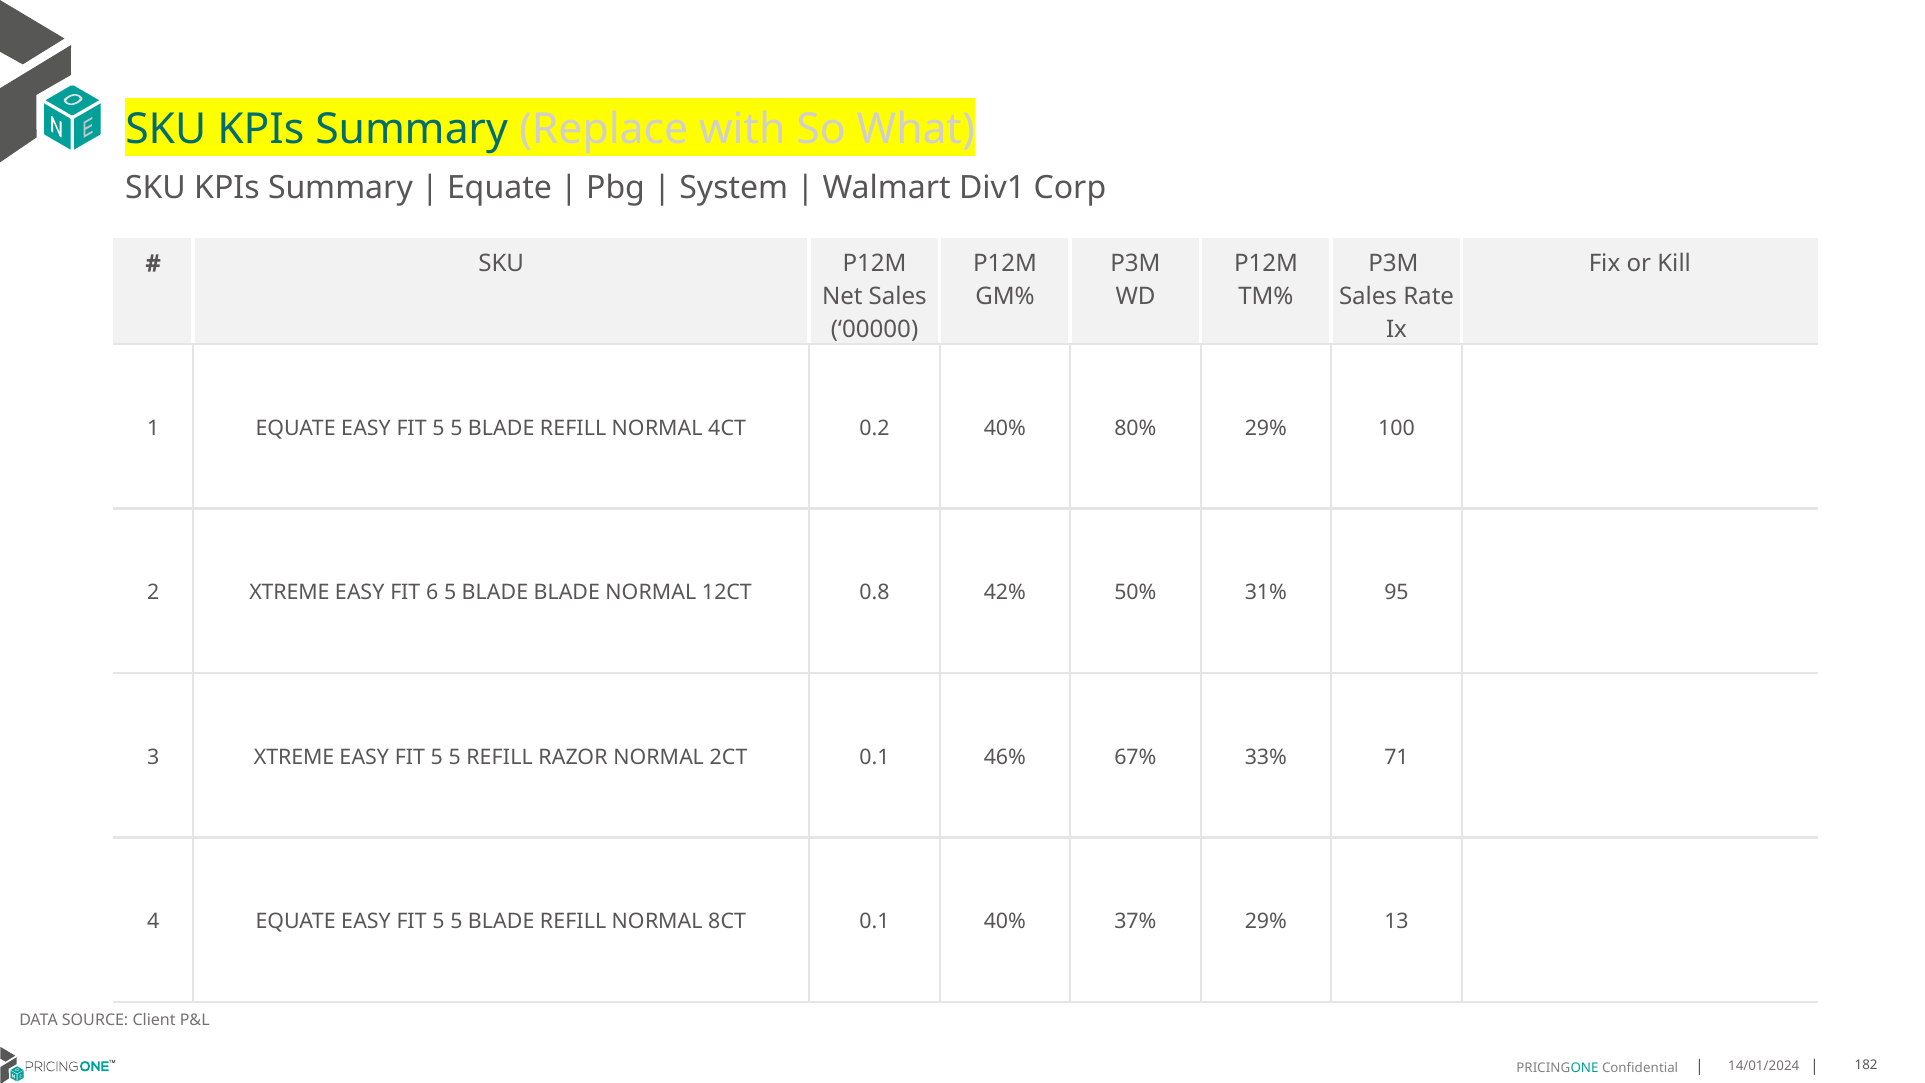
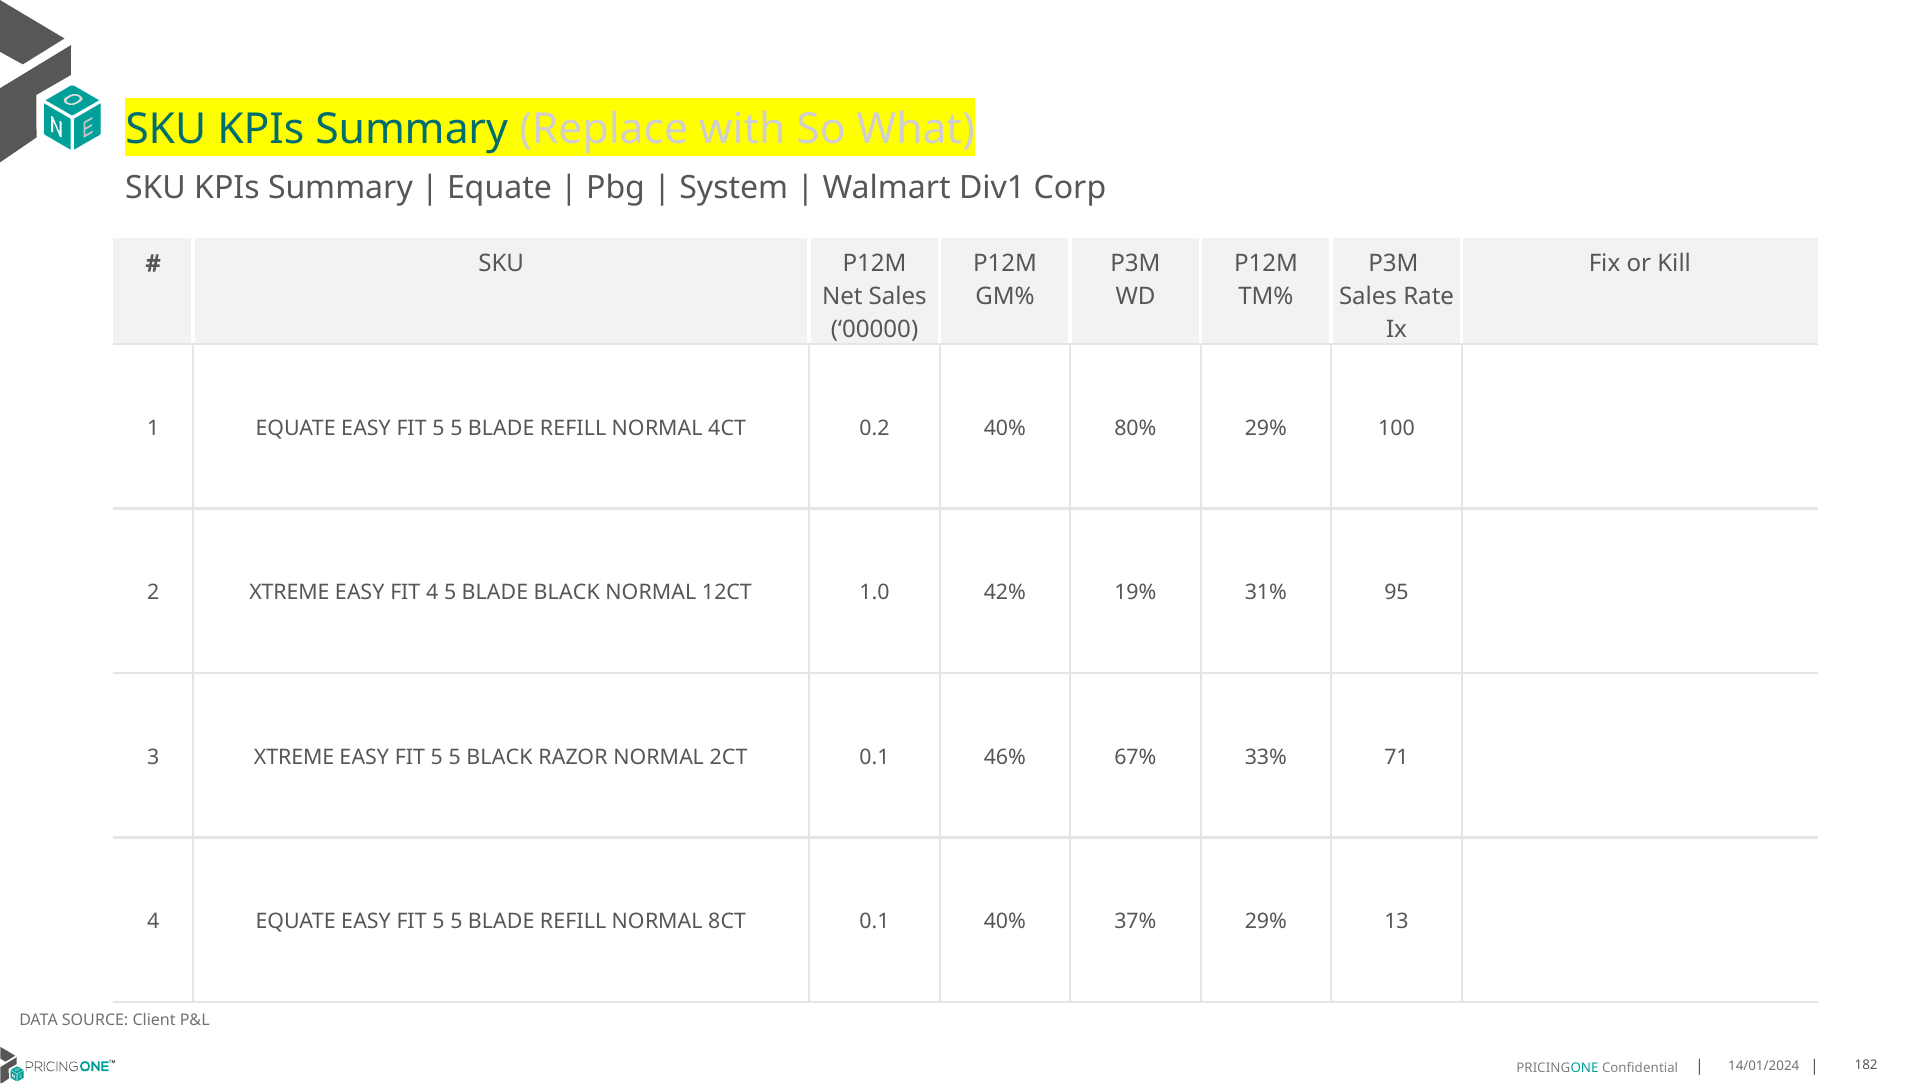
FIT 6: 6 -> 4 (432, 593)
BLADE BLADE: BLADE -> BLACK (567, 593)
0.8: 0.8 -> 1.0 (874, 593)
50%: 50% -> 19% (1135, 593)
5 REFILL: REFILL -> BLACK (499, 757)
